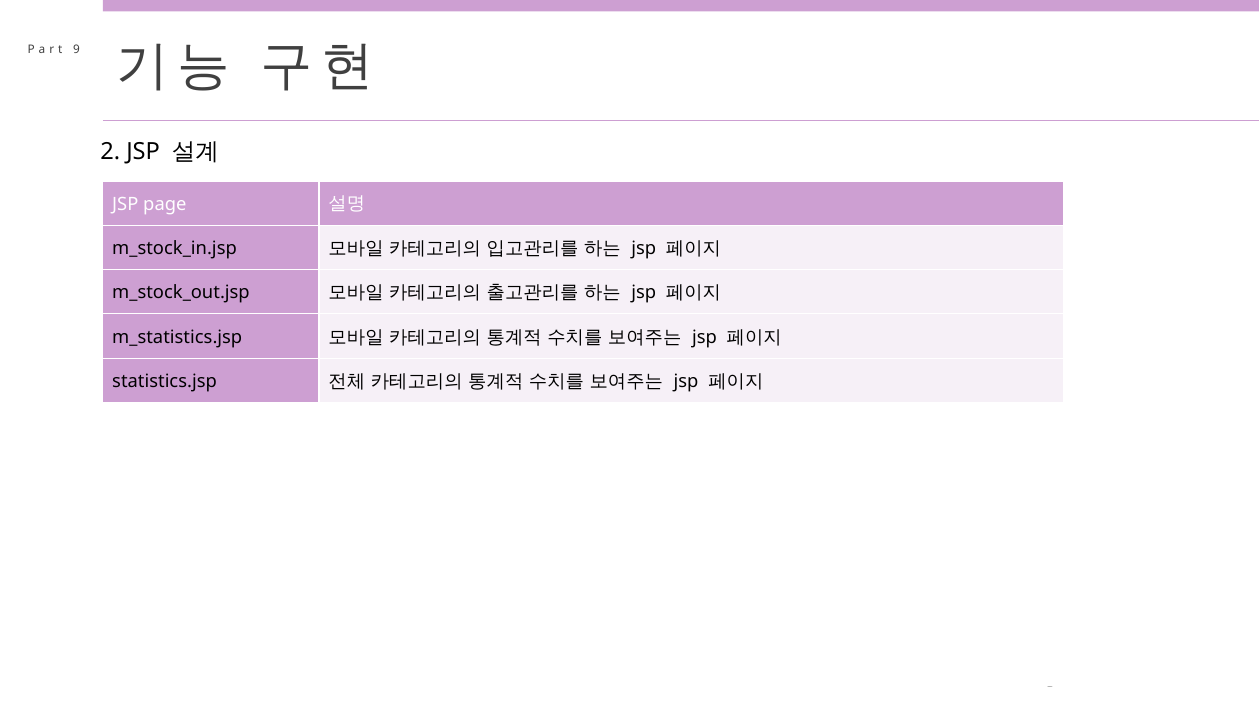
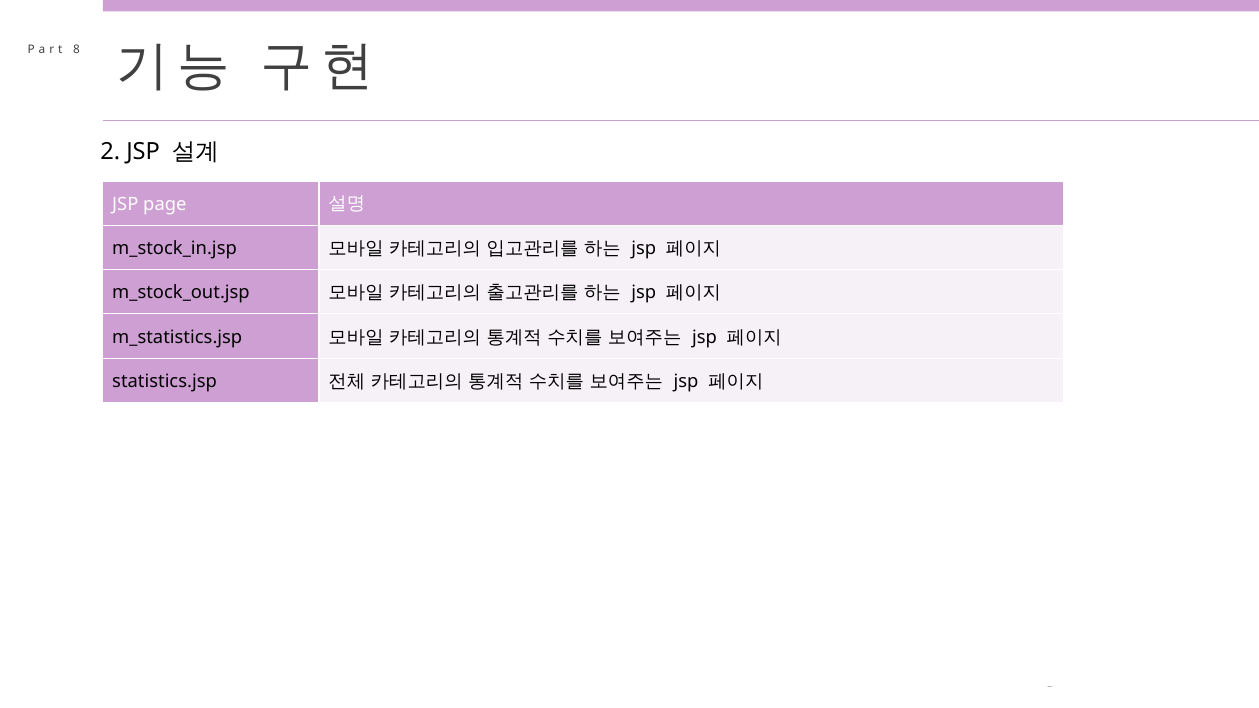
9: 9 -> 8 (77, 50)
